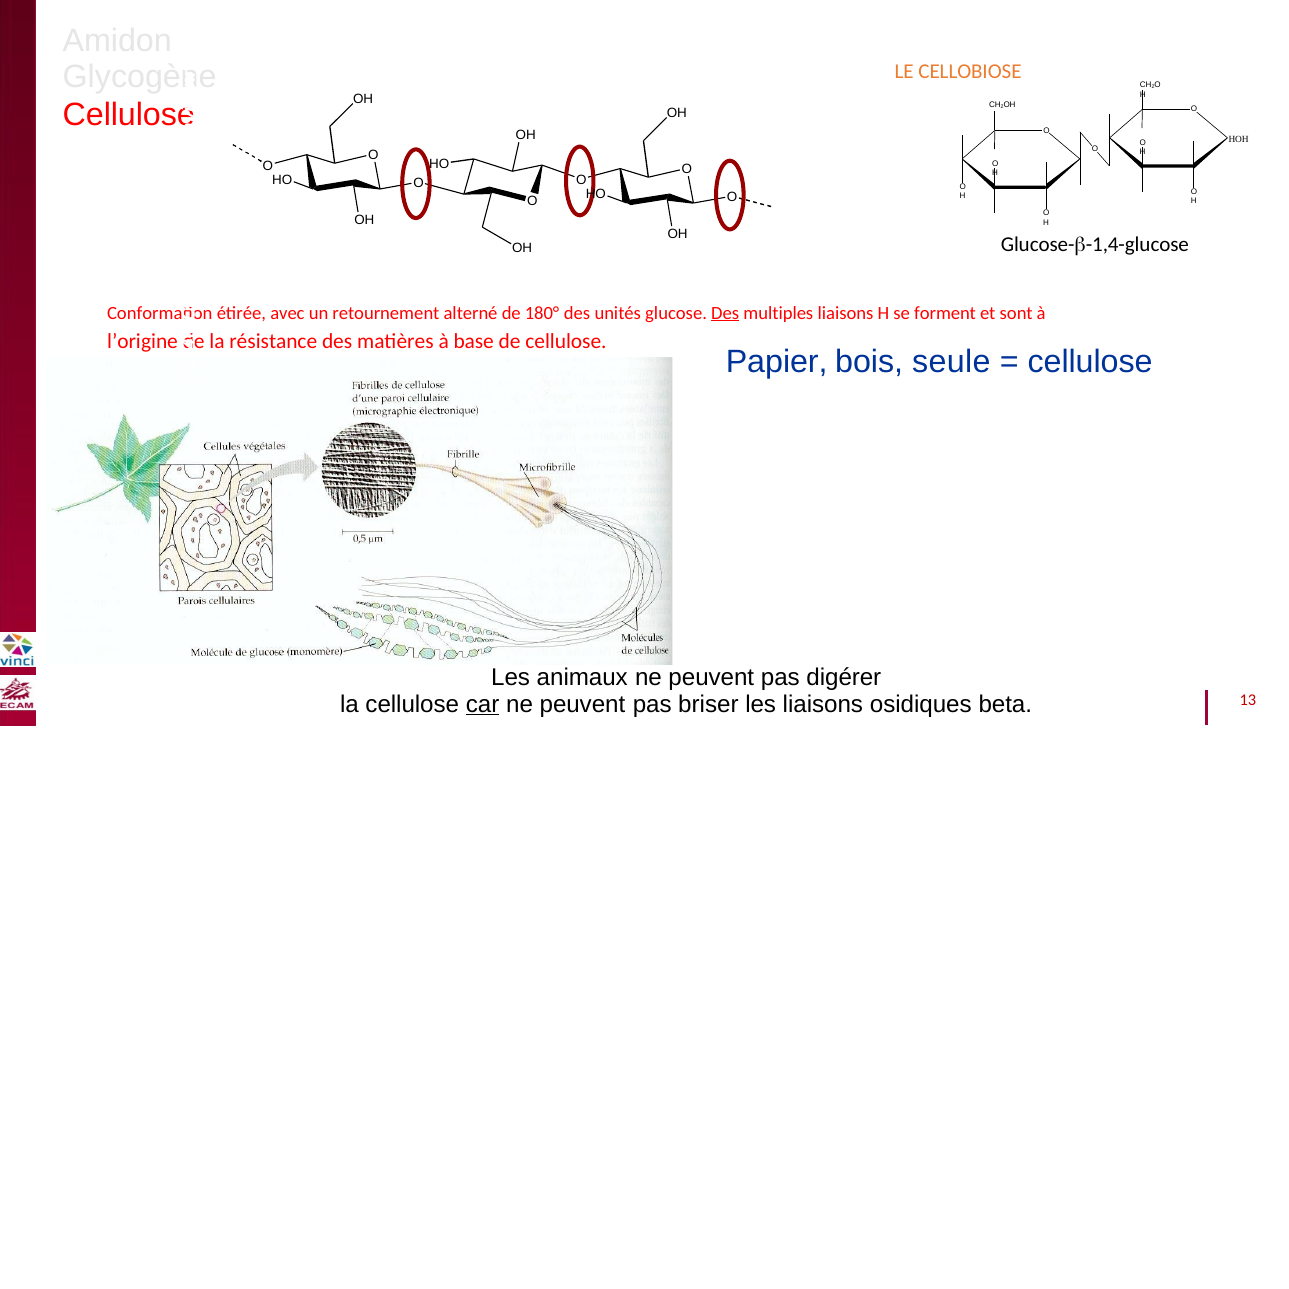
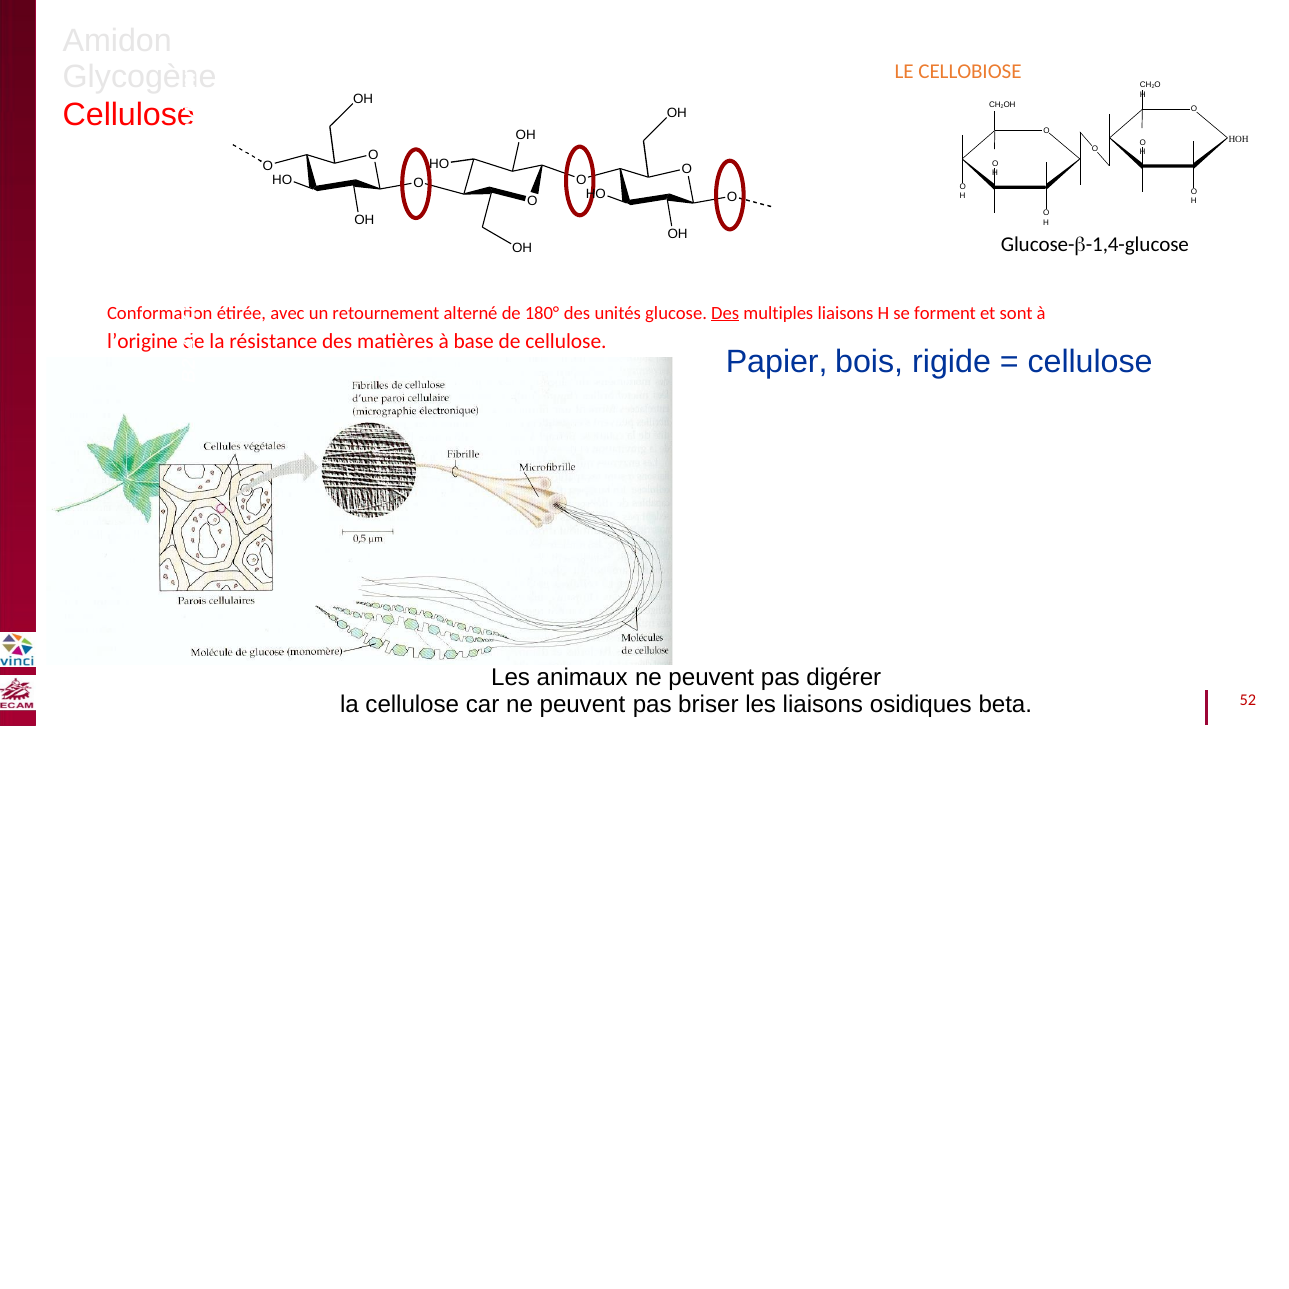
seule: seule -> rigide (952, 362)
car underline: present -> none (483, 704)
13: 13 -> 52 (1248, 700)
